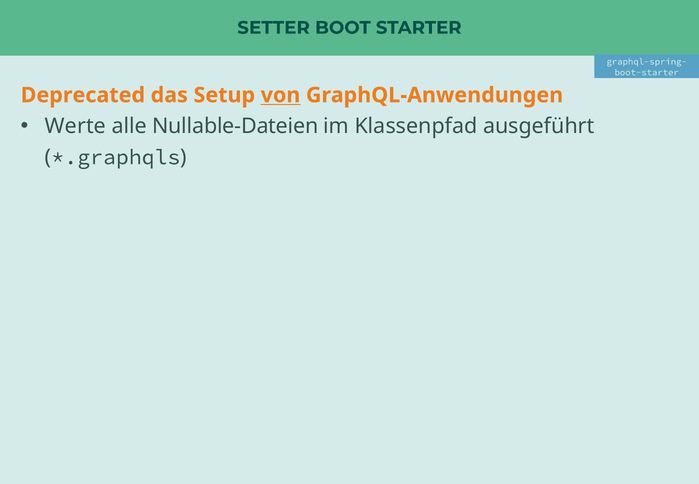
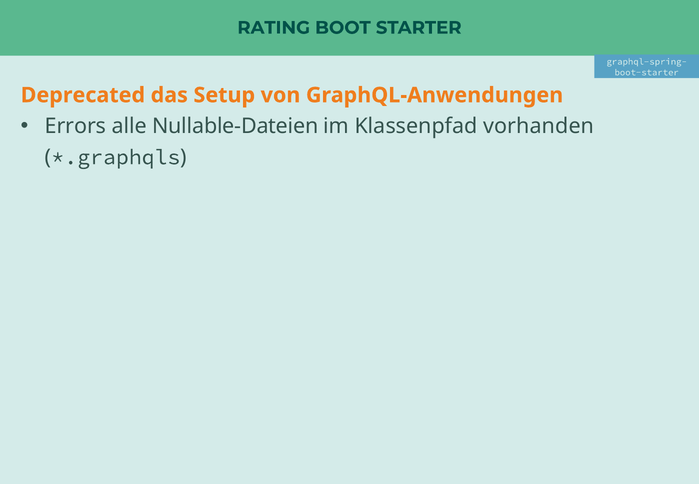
SETTER: SETTER -> RATING (274, 28)
von underline: present -> none (281, 95)
Werte: Werte -> Errors (76, 126)
ausgeführt: ausgeführt -> vorhanden (539, 126)
